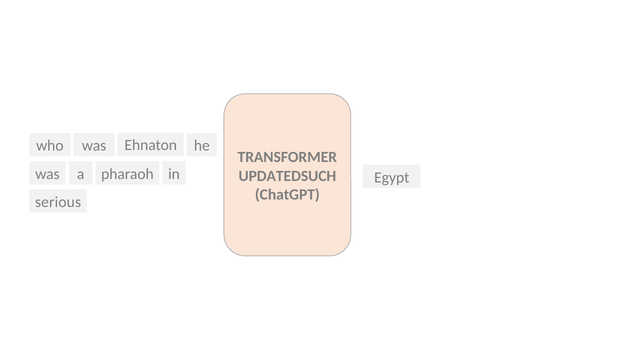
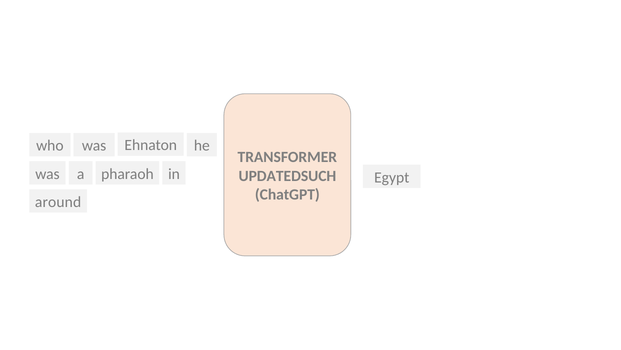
serious: serious -> around (58, 202)
